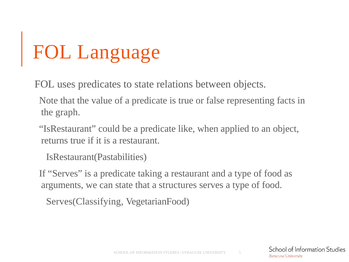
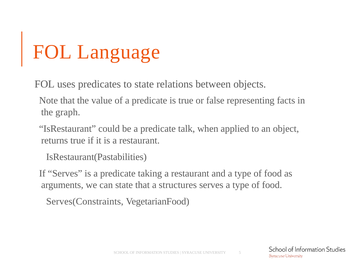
like: like -> talk (187, 129)
Serves(Classifying: Serves(Classifying -> Serves(Constraints (85, 201)
